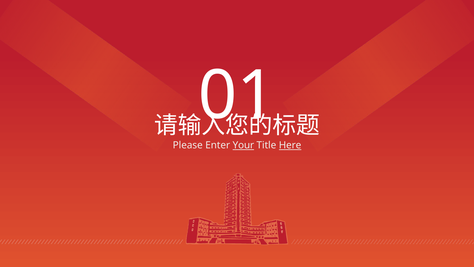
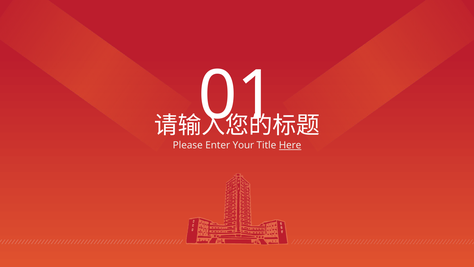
Your underline: present -> none (243, 145)
